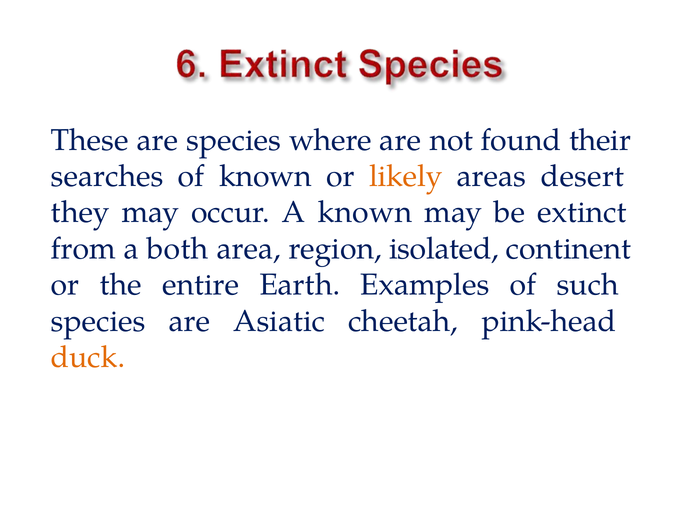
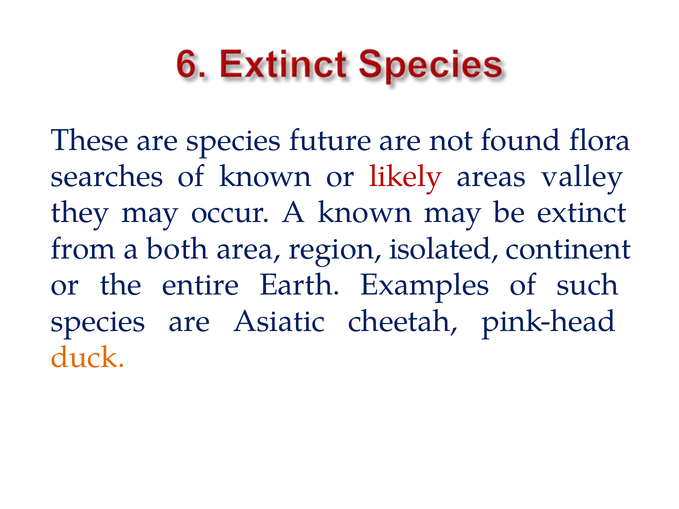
where: where -> future (330, 140)
their: their -> flora (600, 140)
likely colour: orange -> red (406, 176)
desert: desert -> valley (582, 176)
